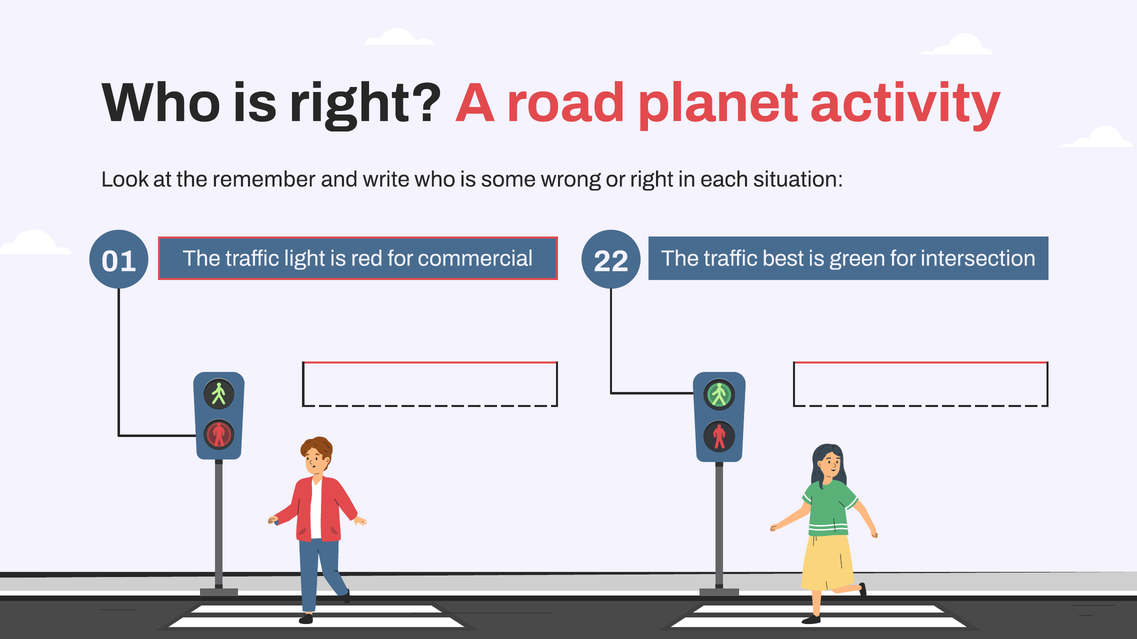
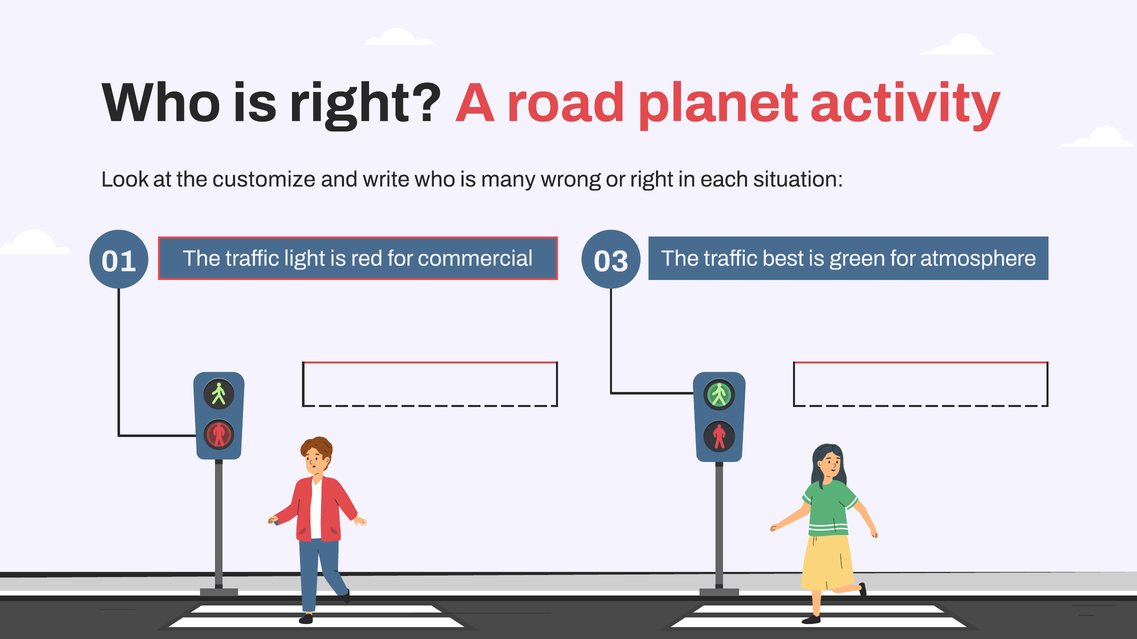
remember: remember -> customize (264, 179)
some: some -> many (508, 179)
22: 22 -> 03 (611, 262)
intersection: intersection -> atmosphere (978, 259)
